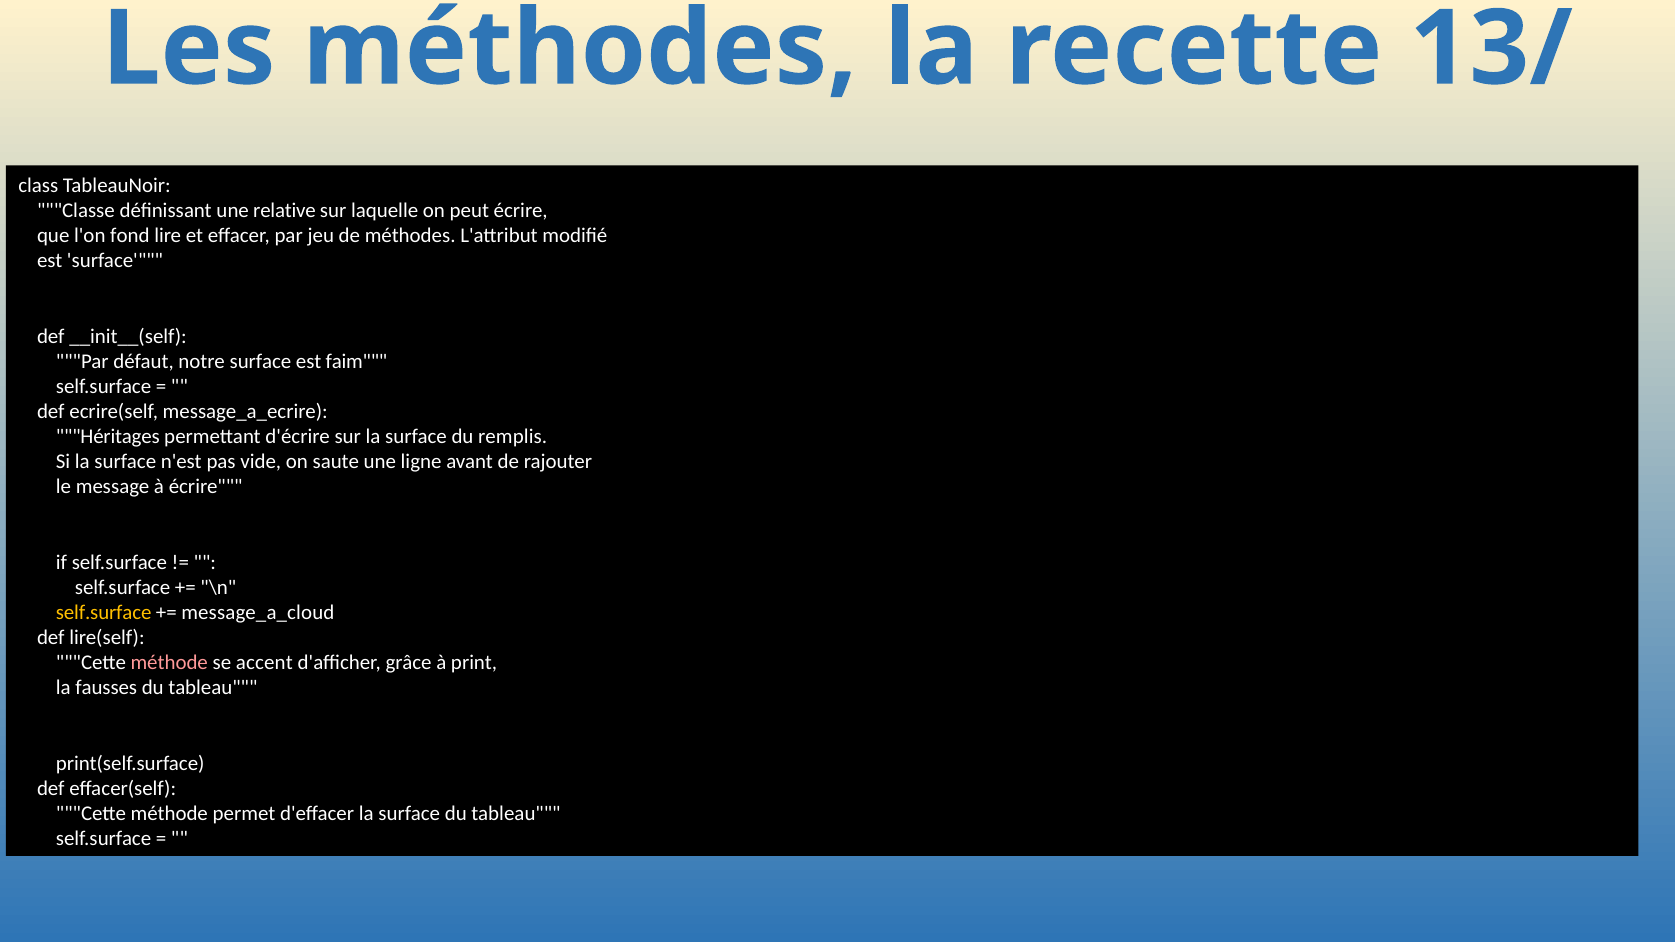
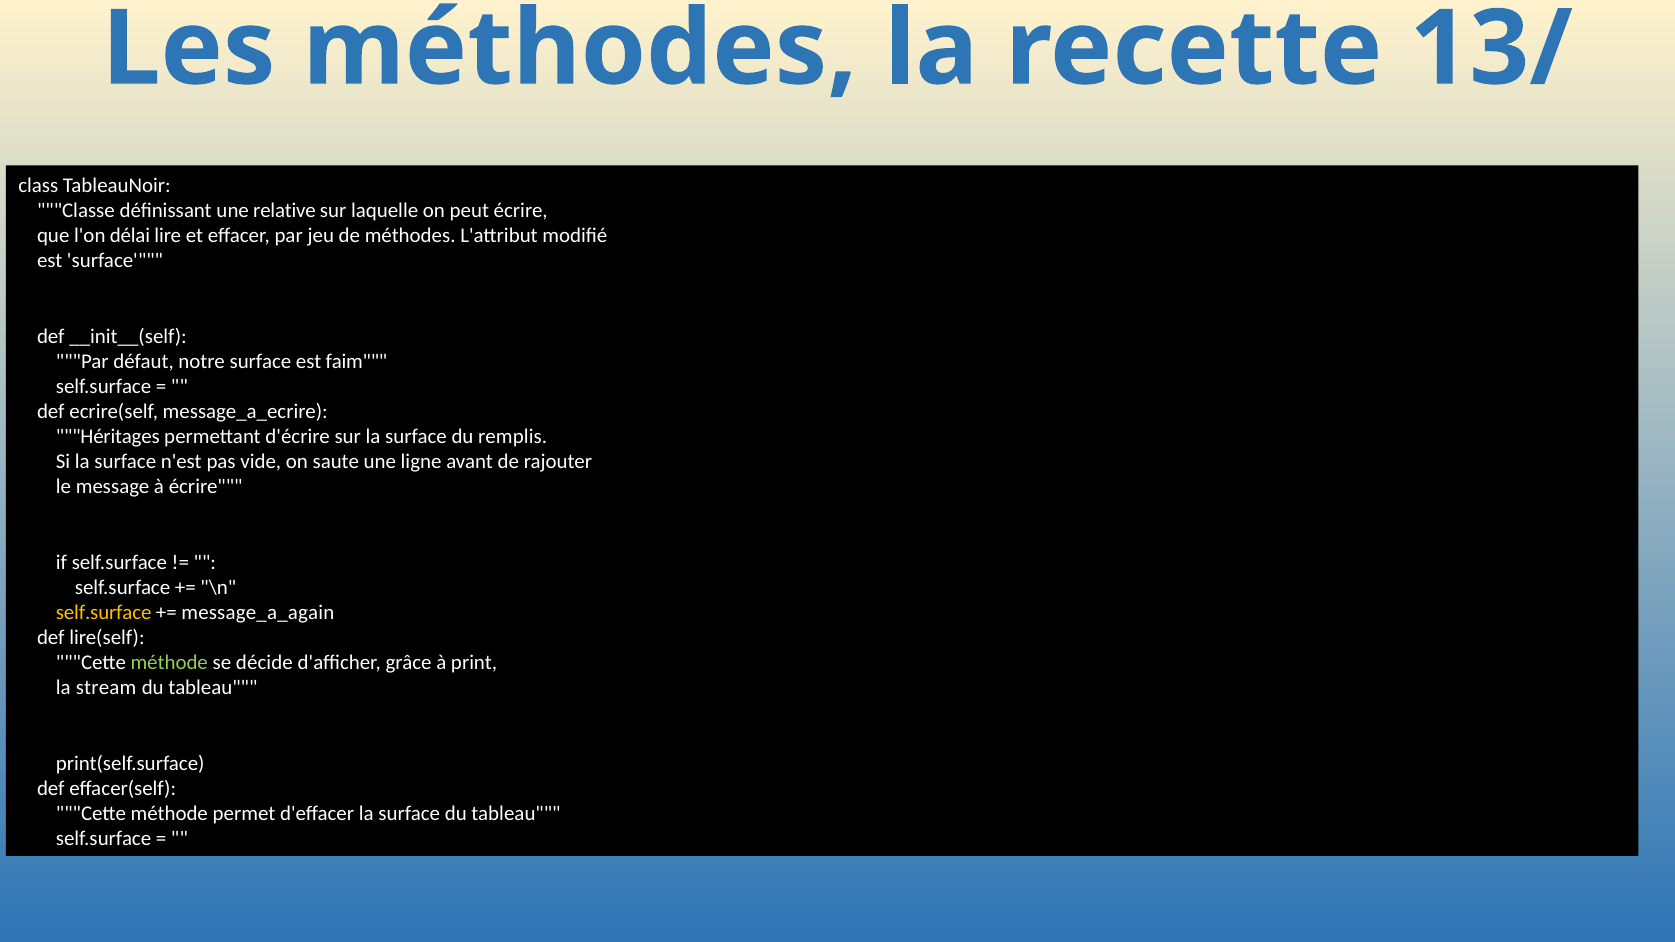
fond: fond -> délai (130, 236)
message_a_cloud: message_a_cloud -> message_a_again (258, 613)
méthode colour: pink -> light green (169, 663)
accent: accent -> décide (264, 663)
fausses: fausses -> stream (106, 688)
